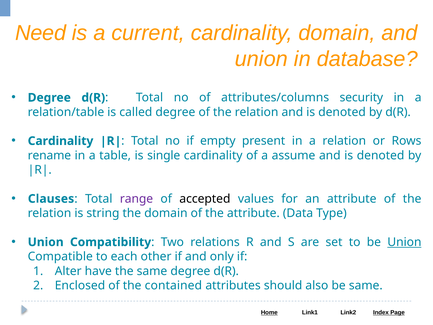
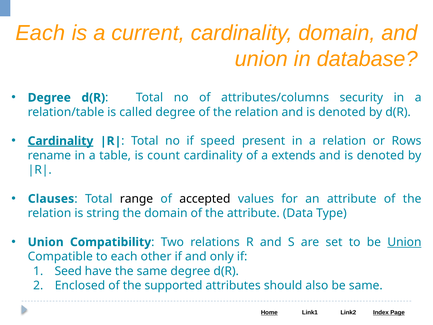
Need: Need -> Each (40, 33)
Cardinality underline: none -> present (61, 141)
empty: empty -> speed (218, 141)
single: single -> count (164, 155)
assume: assume -> extends (294, 155)
range colour: purple -> black (136, 199)
Alter: Alter -> Seed (68, 271)
contained: contained -> supported (173, 285)
